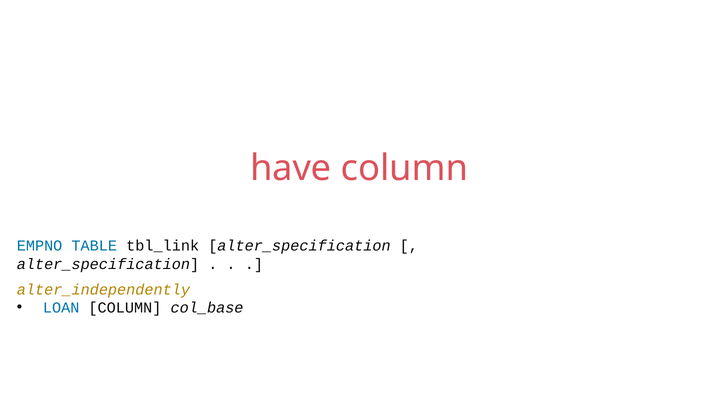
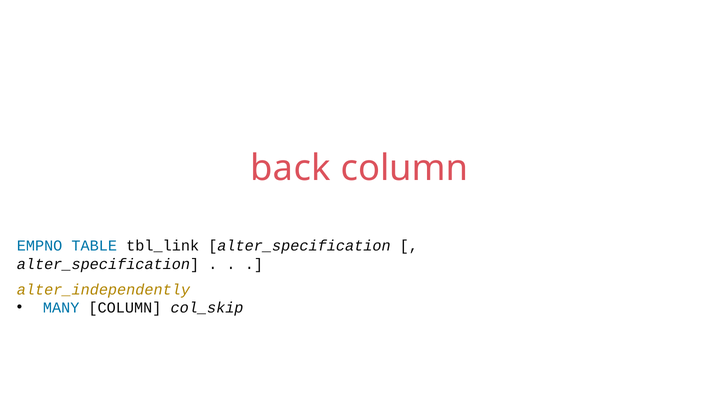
have: have -> back (290, 168)
LOAN: LOAN -> MANY (61, 307)
col_base: col_base -> col_skip (207, 307)
